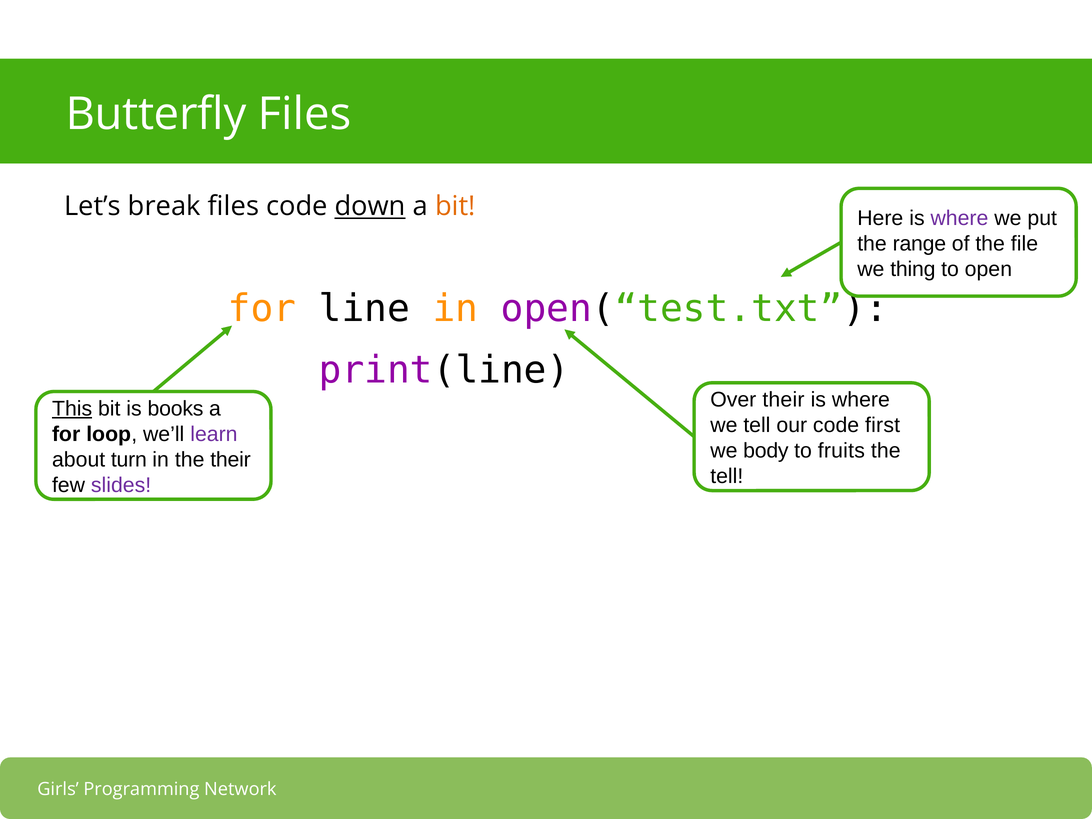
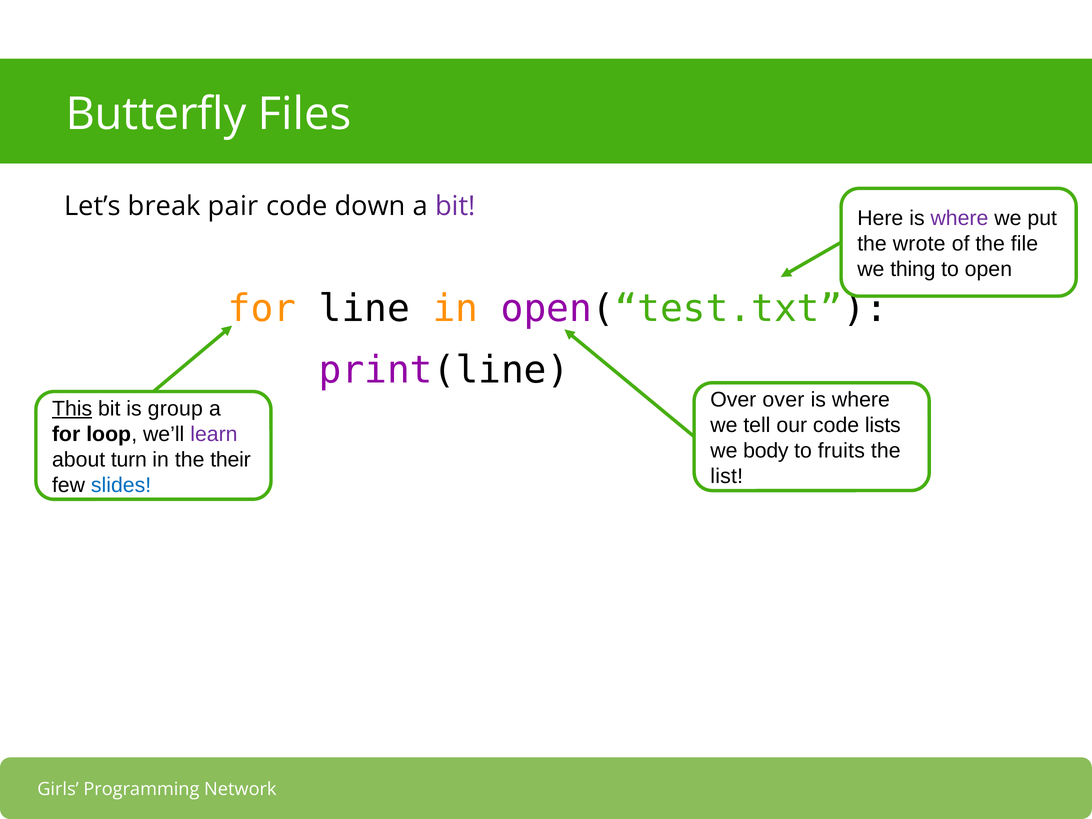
break files: files -> pair (233, 206)
down underline: present -> none (370, 206)
bit colour: orange -> purple (455, 206)
range: range -> wrote (919, 244)
Over their: their -> over (783, 400)
books: books -> group (175, 409)
first: first -> lists (883, 425)
tell: tell -> list (727, 476)
slides colour: purple -> blue (121, 485)
